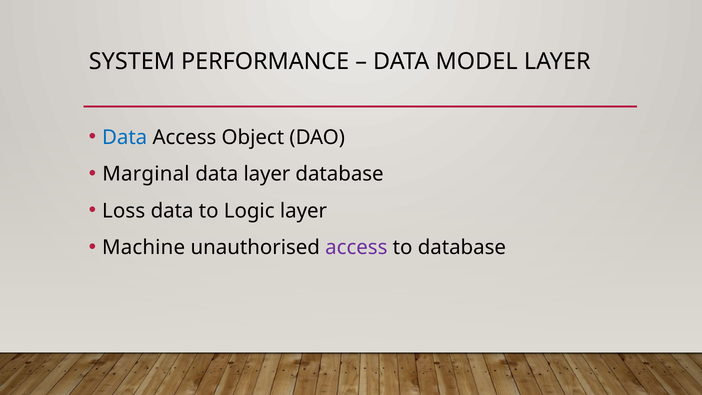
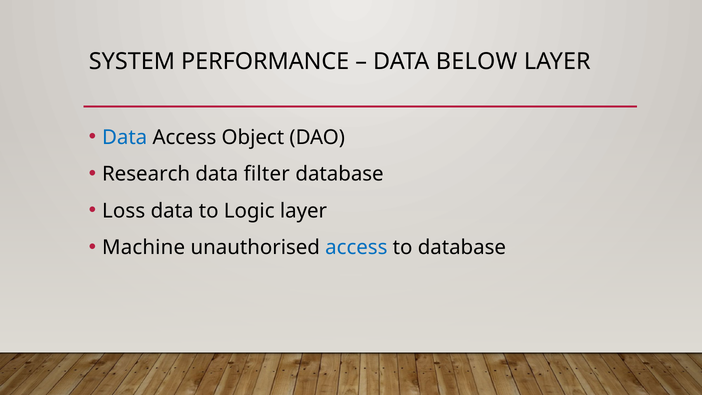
MODEL: MODEL -> BELOW (477, 61)
Marginal: Marginal -> Research (146, 174)
data layer: layer -> filter (267, 174)
access colour: purple -> blue (356, 247)
